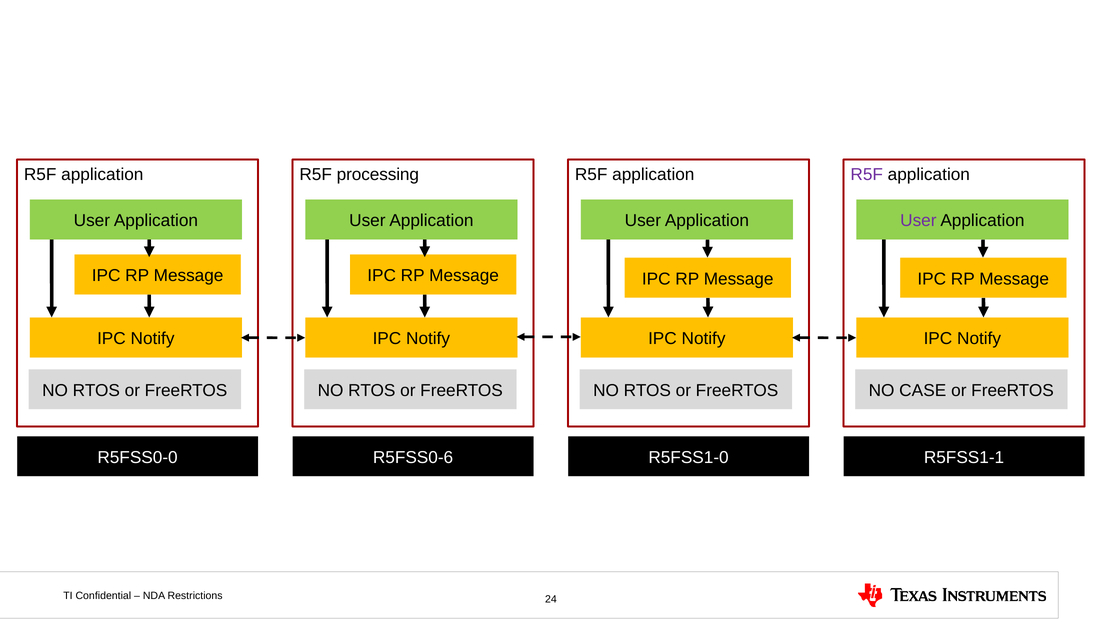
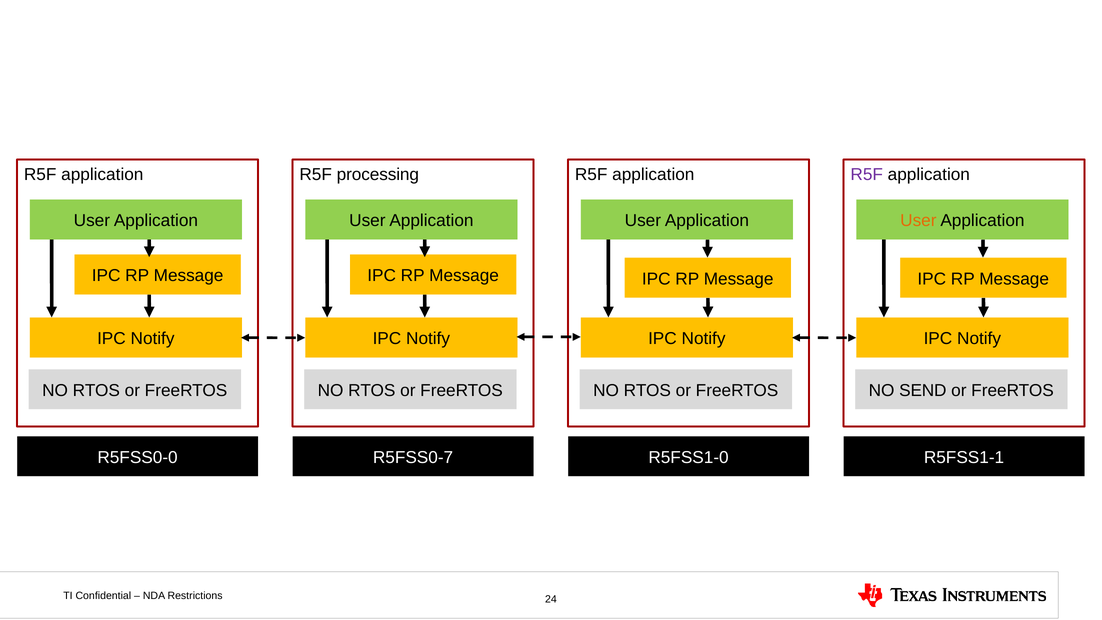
User colour: purple -> orange (918, 221)
CASE: CASE -> SEND (923, 390)
R5FSS0-6: R5FSS0-6 -> R5FSS0-7 (413, 457)
